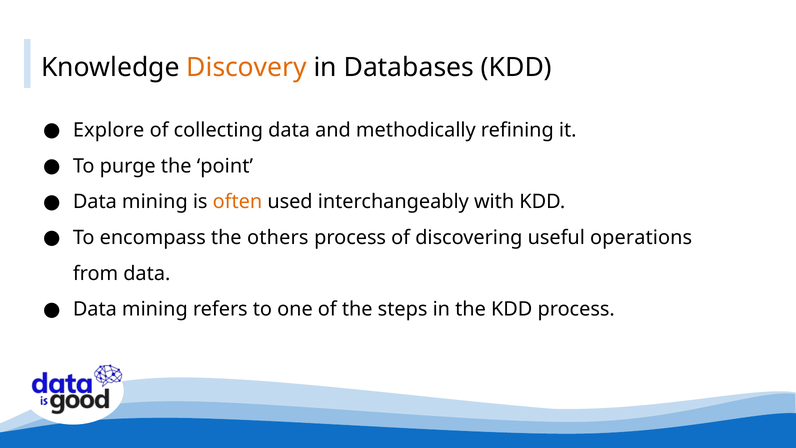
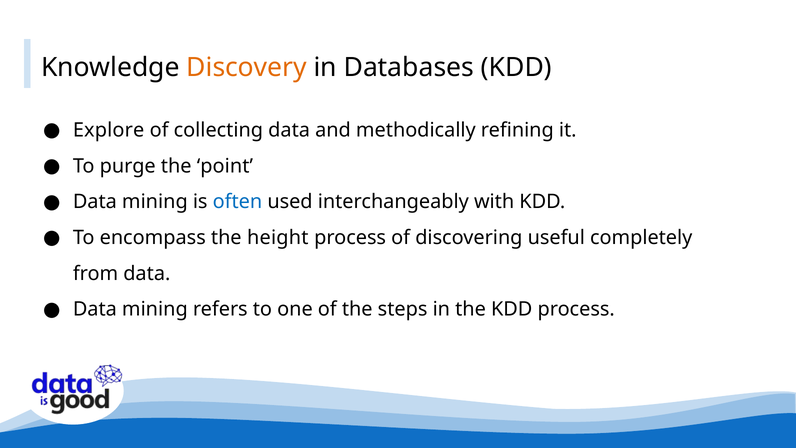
often colour: orange -> blue (237, 202)
others: others -> height (278, 238)
operations: operations -> completely (641, 238)
